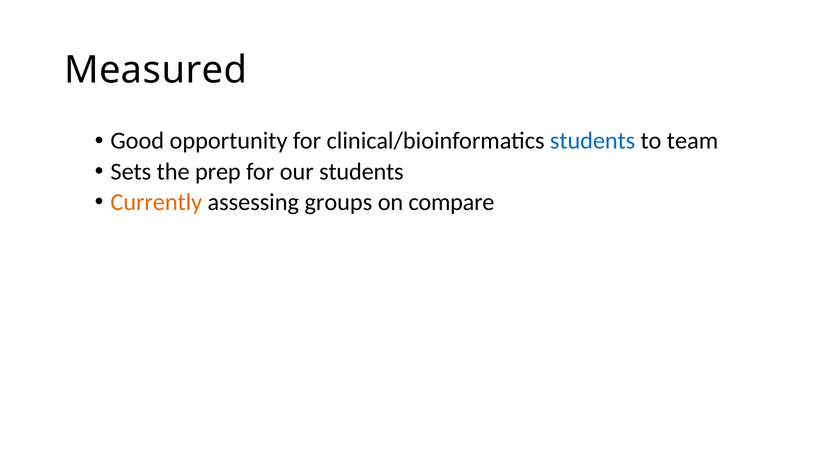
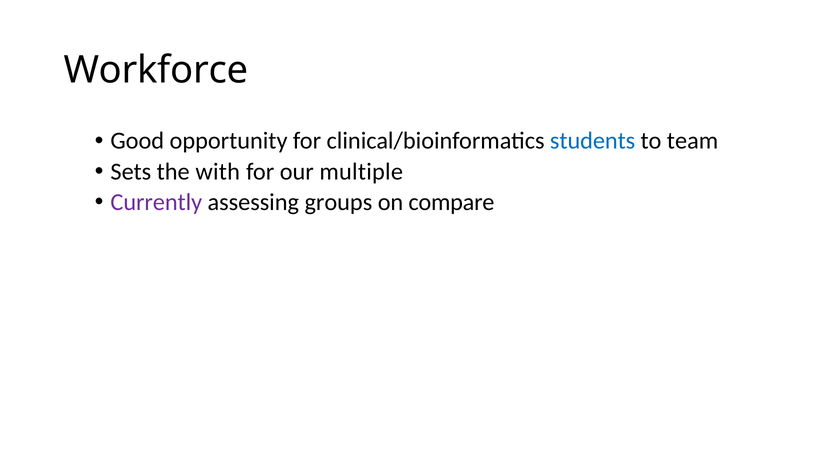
Measured: Measured -> Workforce (156, 70)
prep: prep -> with (218, 172)
our students: students -> multiple (361, 172)
Currently colour: orange -> purple (156, 202)
